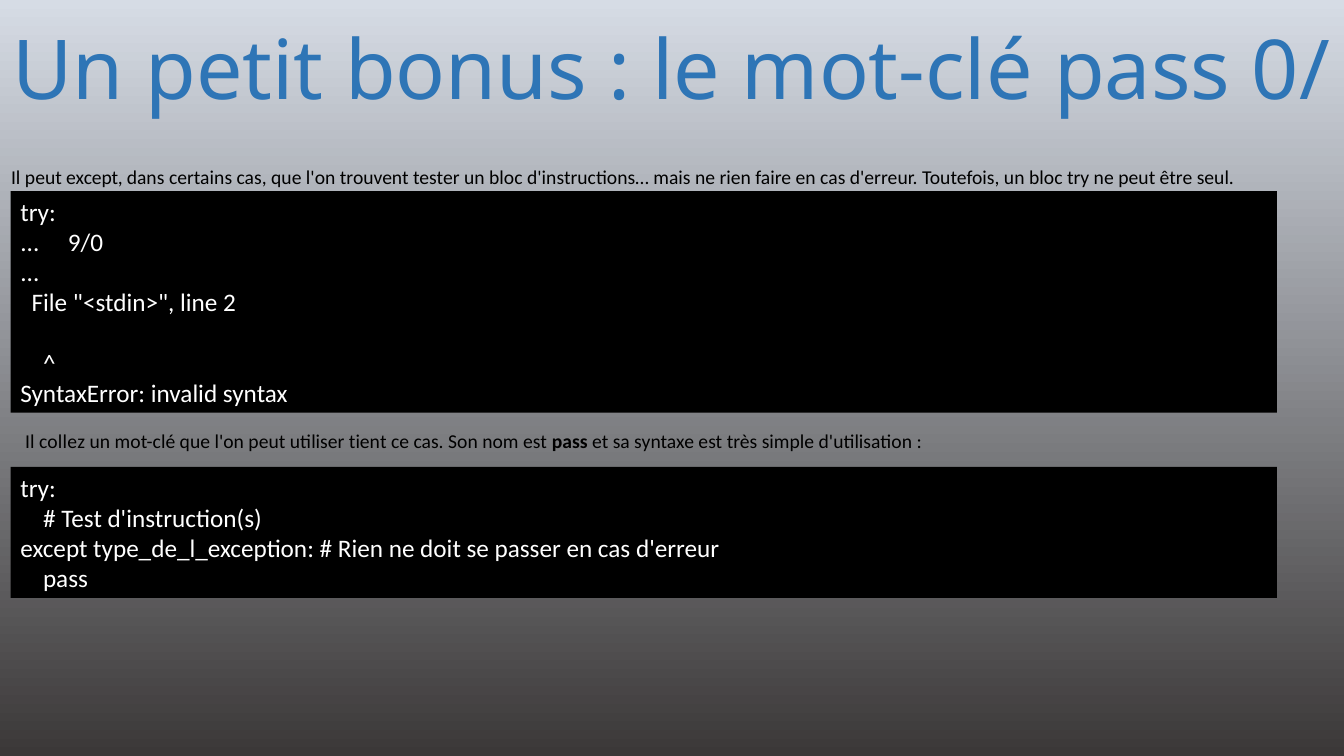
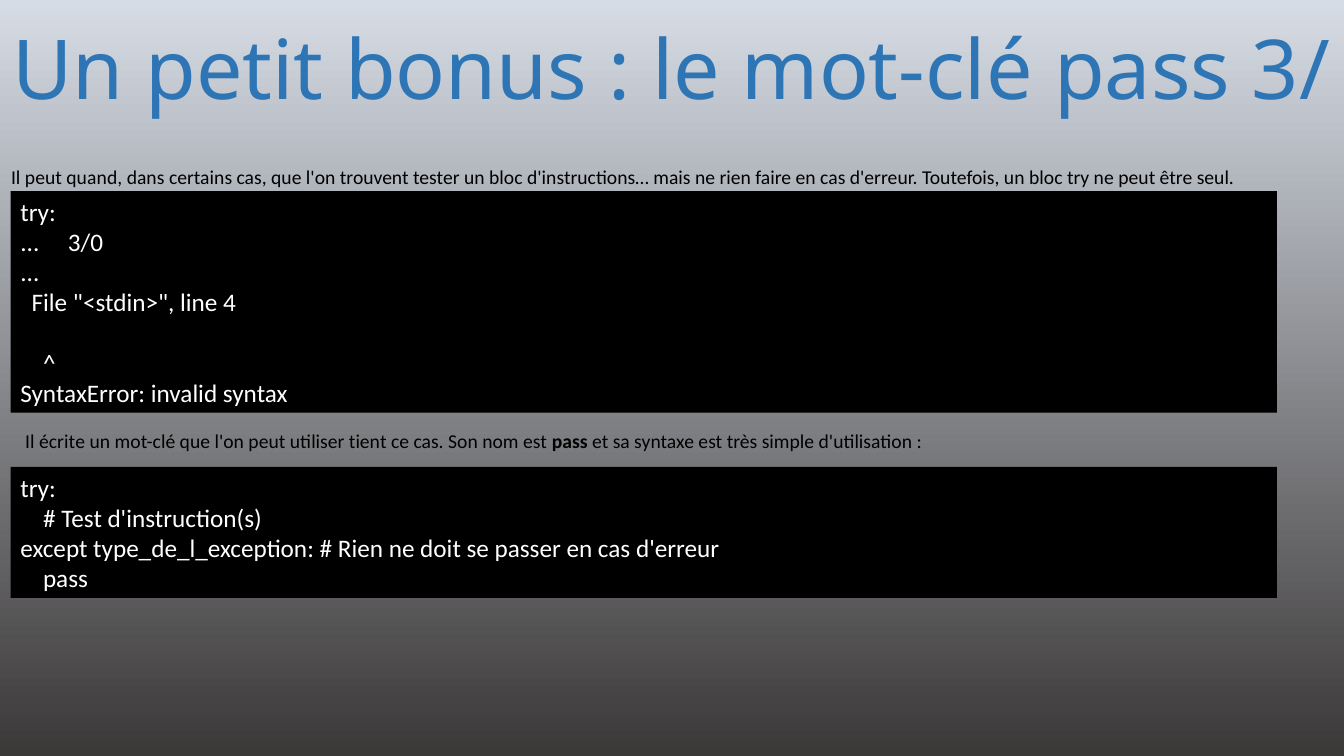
0/: 0/ -> 3/ (1291, 73)
peut except: except -> quand (94, 178)
9/0: 9/0 -> 3/0 (85, 243)
2: 2 -> 4 (230, 304)
collez: collez -> écrite (62, 442)
